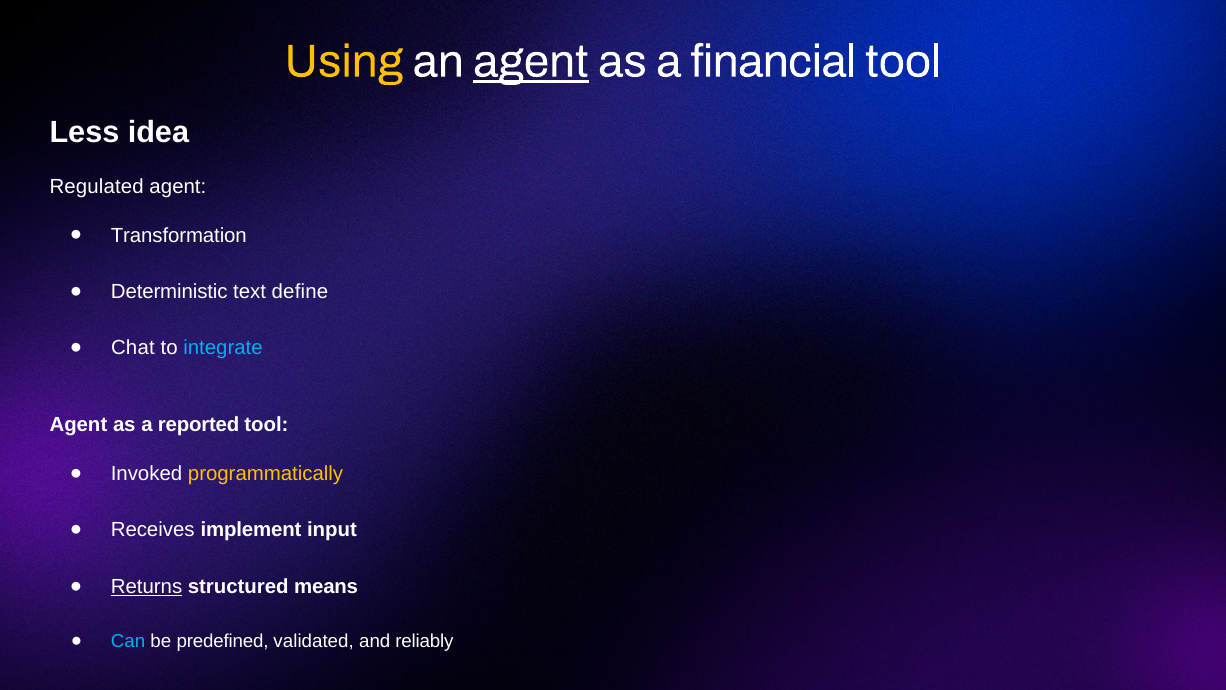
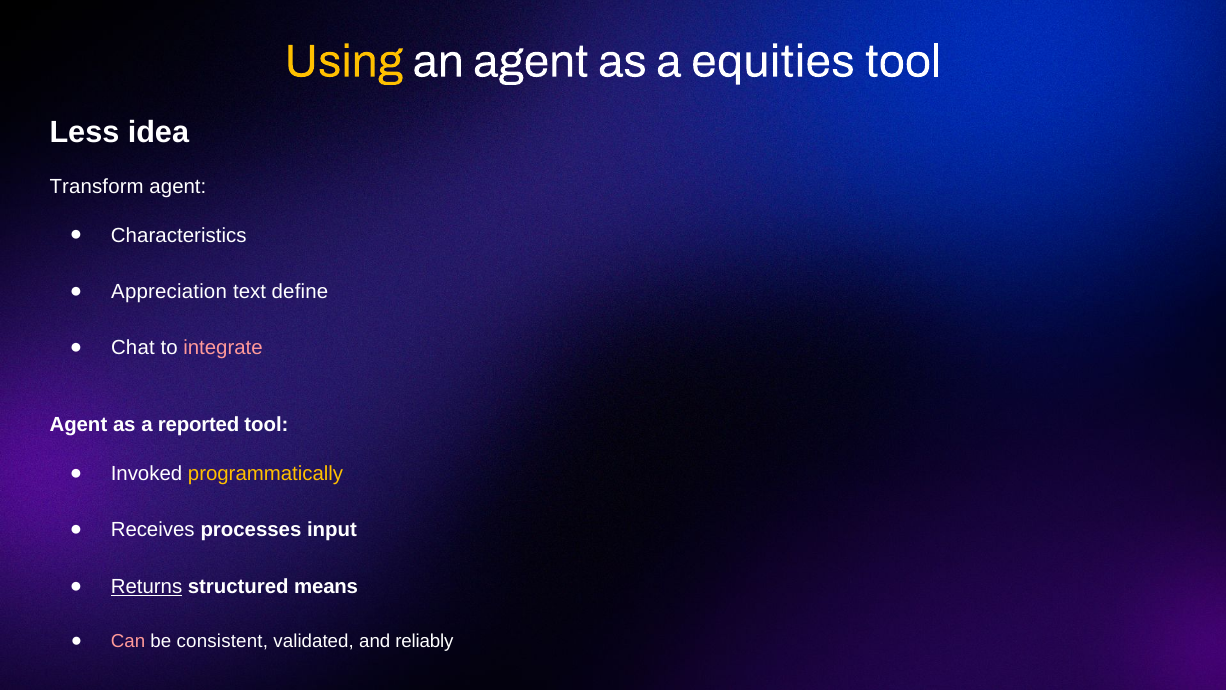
agent underline: present -> none (531, 61)
financial: financial -> equities (773, 61)
Regulated: Regulated -> Transform (97, 187)
Transformation: Transformation -> Characteristics (179, 235)
Deterministic: Deterministic -> Appreciation (169, 292)
integrate colour: light blue -> pink (223, 348)
implement: implement -> processes (251, 530)
Can colour: light blue -> pink (128, 641)
predefined: predefined -> consistent (222, 641)
